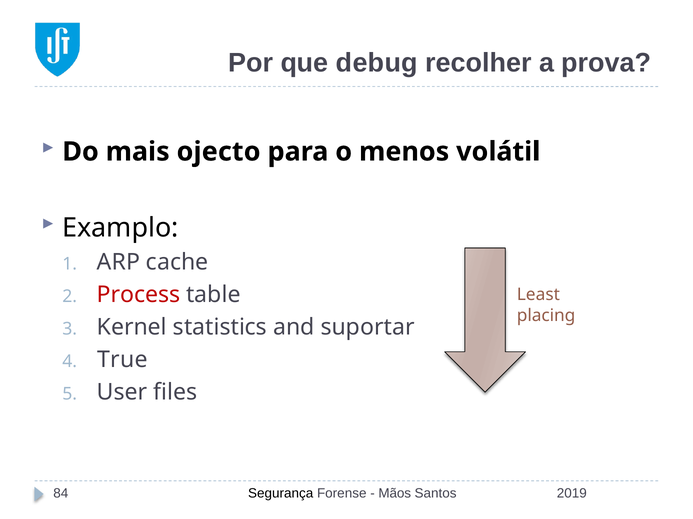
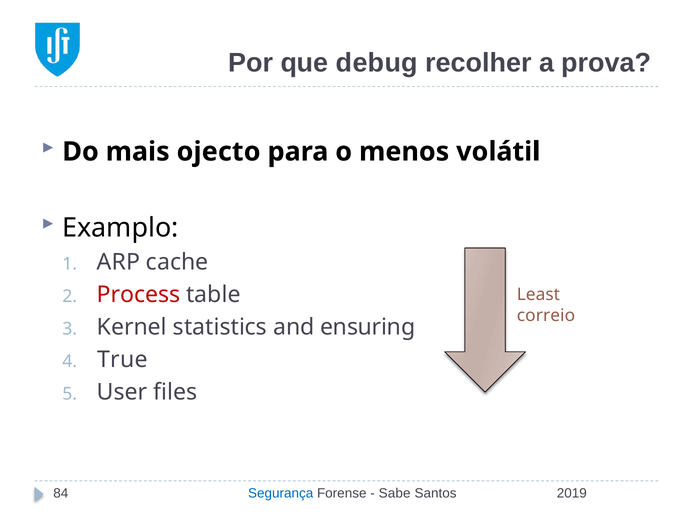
placing: placing -> correio (546, 316)
suportar: suportar -> ensuring (368, 328)
Segurança colour: black -> blue (281, 494)
Mãos: Mãos -> Sabe (395, 494)
